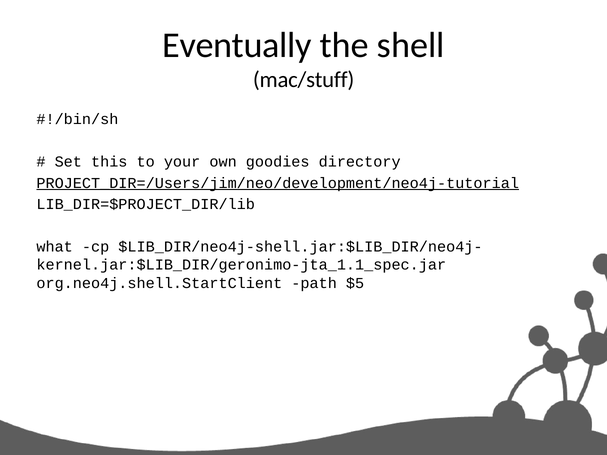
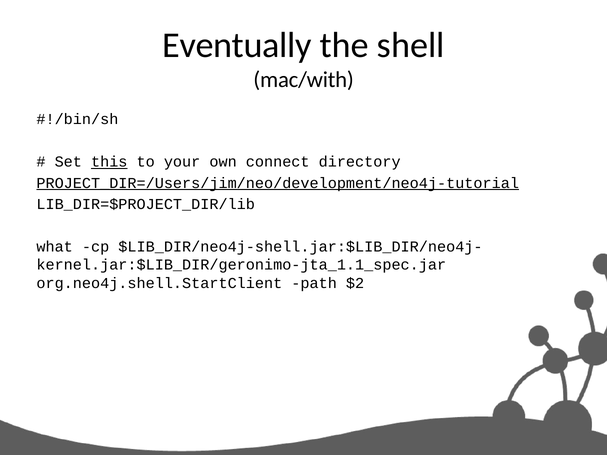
mac/stuff: mac/stuff -> mac/with (304, 80)
this underline: none -> present (109, 162)
goodies: goodies -> connect (278, 162)
$5: $5 -> $2 (355, 283)
